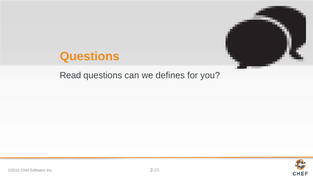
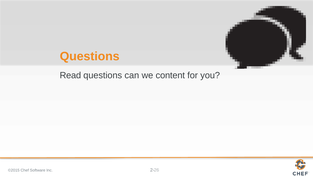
defines: defines -> content (170, 75)
